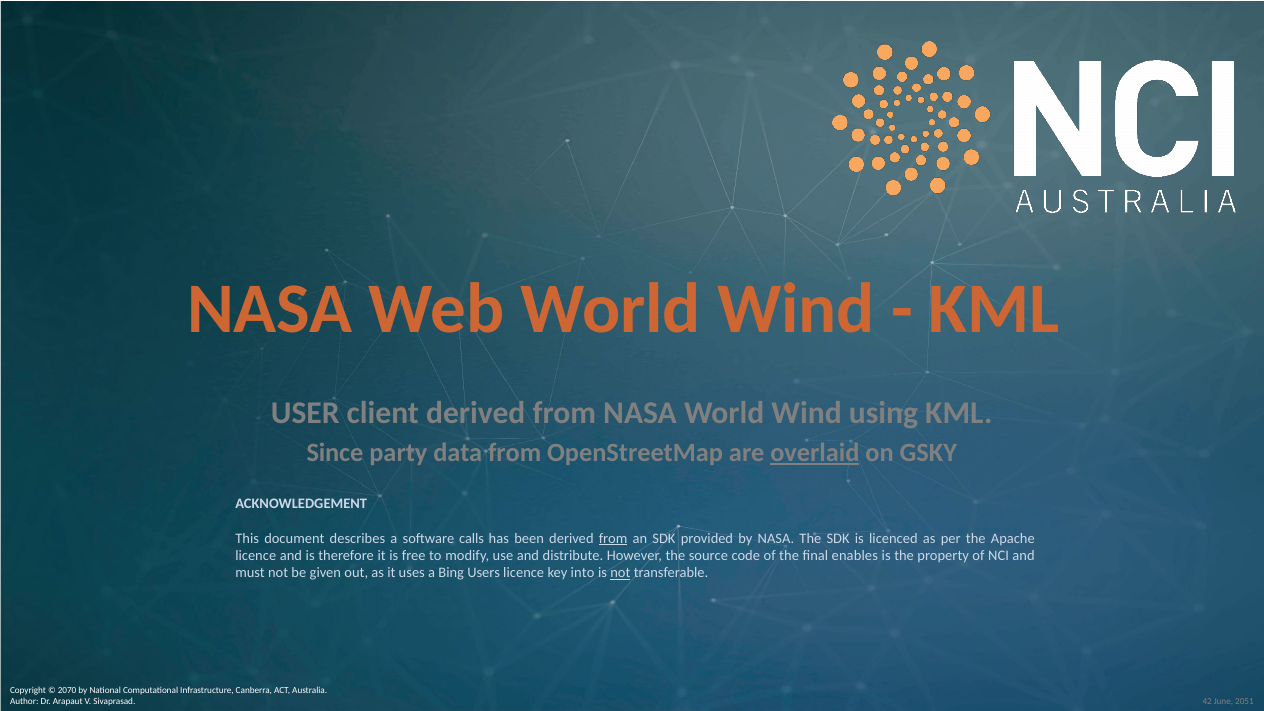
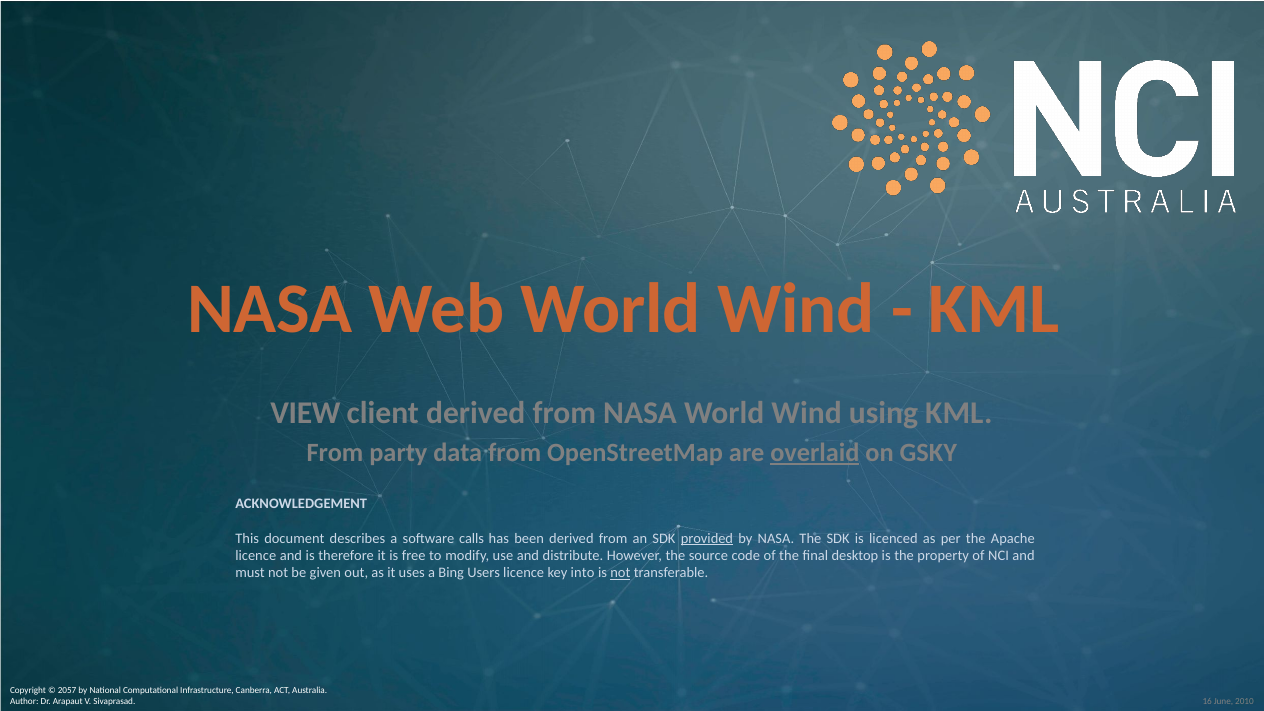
USER: USER -> VIEW (305, 414)
Since: Since -> From (335, 453)
from underline: present -> none (613, 538)
provided underline: none -> present (707, 538)
enables: enables -> desktop (855, 556)
2070: 2070 -> 2057 (67, 691)
42: 42 -> 16 (1207, 701)
2051: 2051 -> 2010 (1245, 701)
